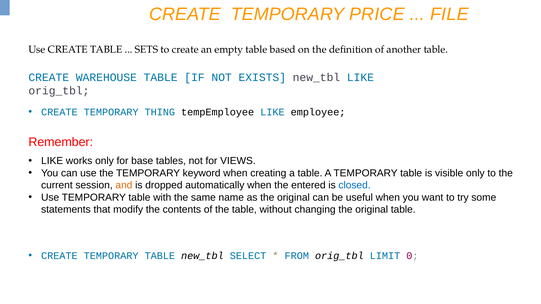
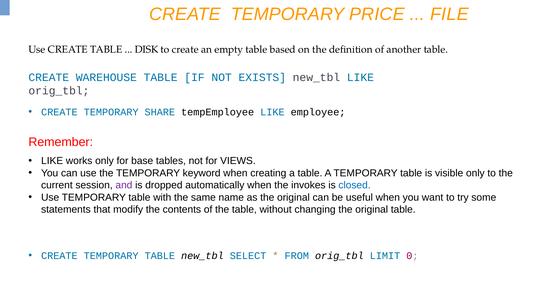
SETS: SETS -> DISK (147, 50)
THING: THING -> SHARE (160, 112)
and colour: orange -> purple (124, 185)
entered: entered -> invokes (308, 185)
